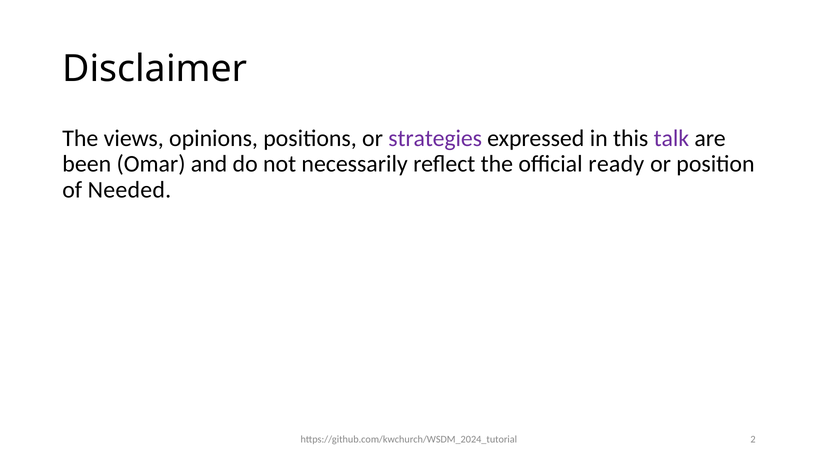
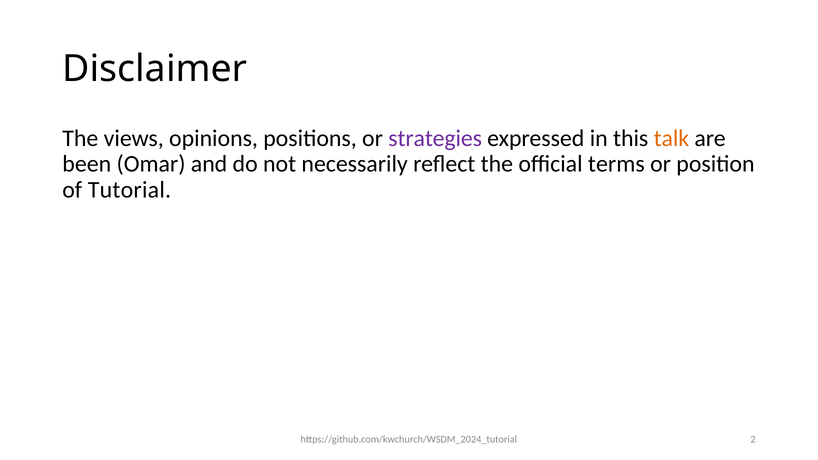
talk colour: purple -> orange (671, 138)
ready: ready -> terms (616, 164)
Needed: Needed -> Tutorial (129, 190)
